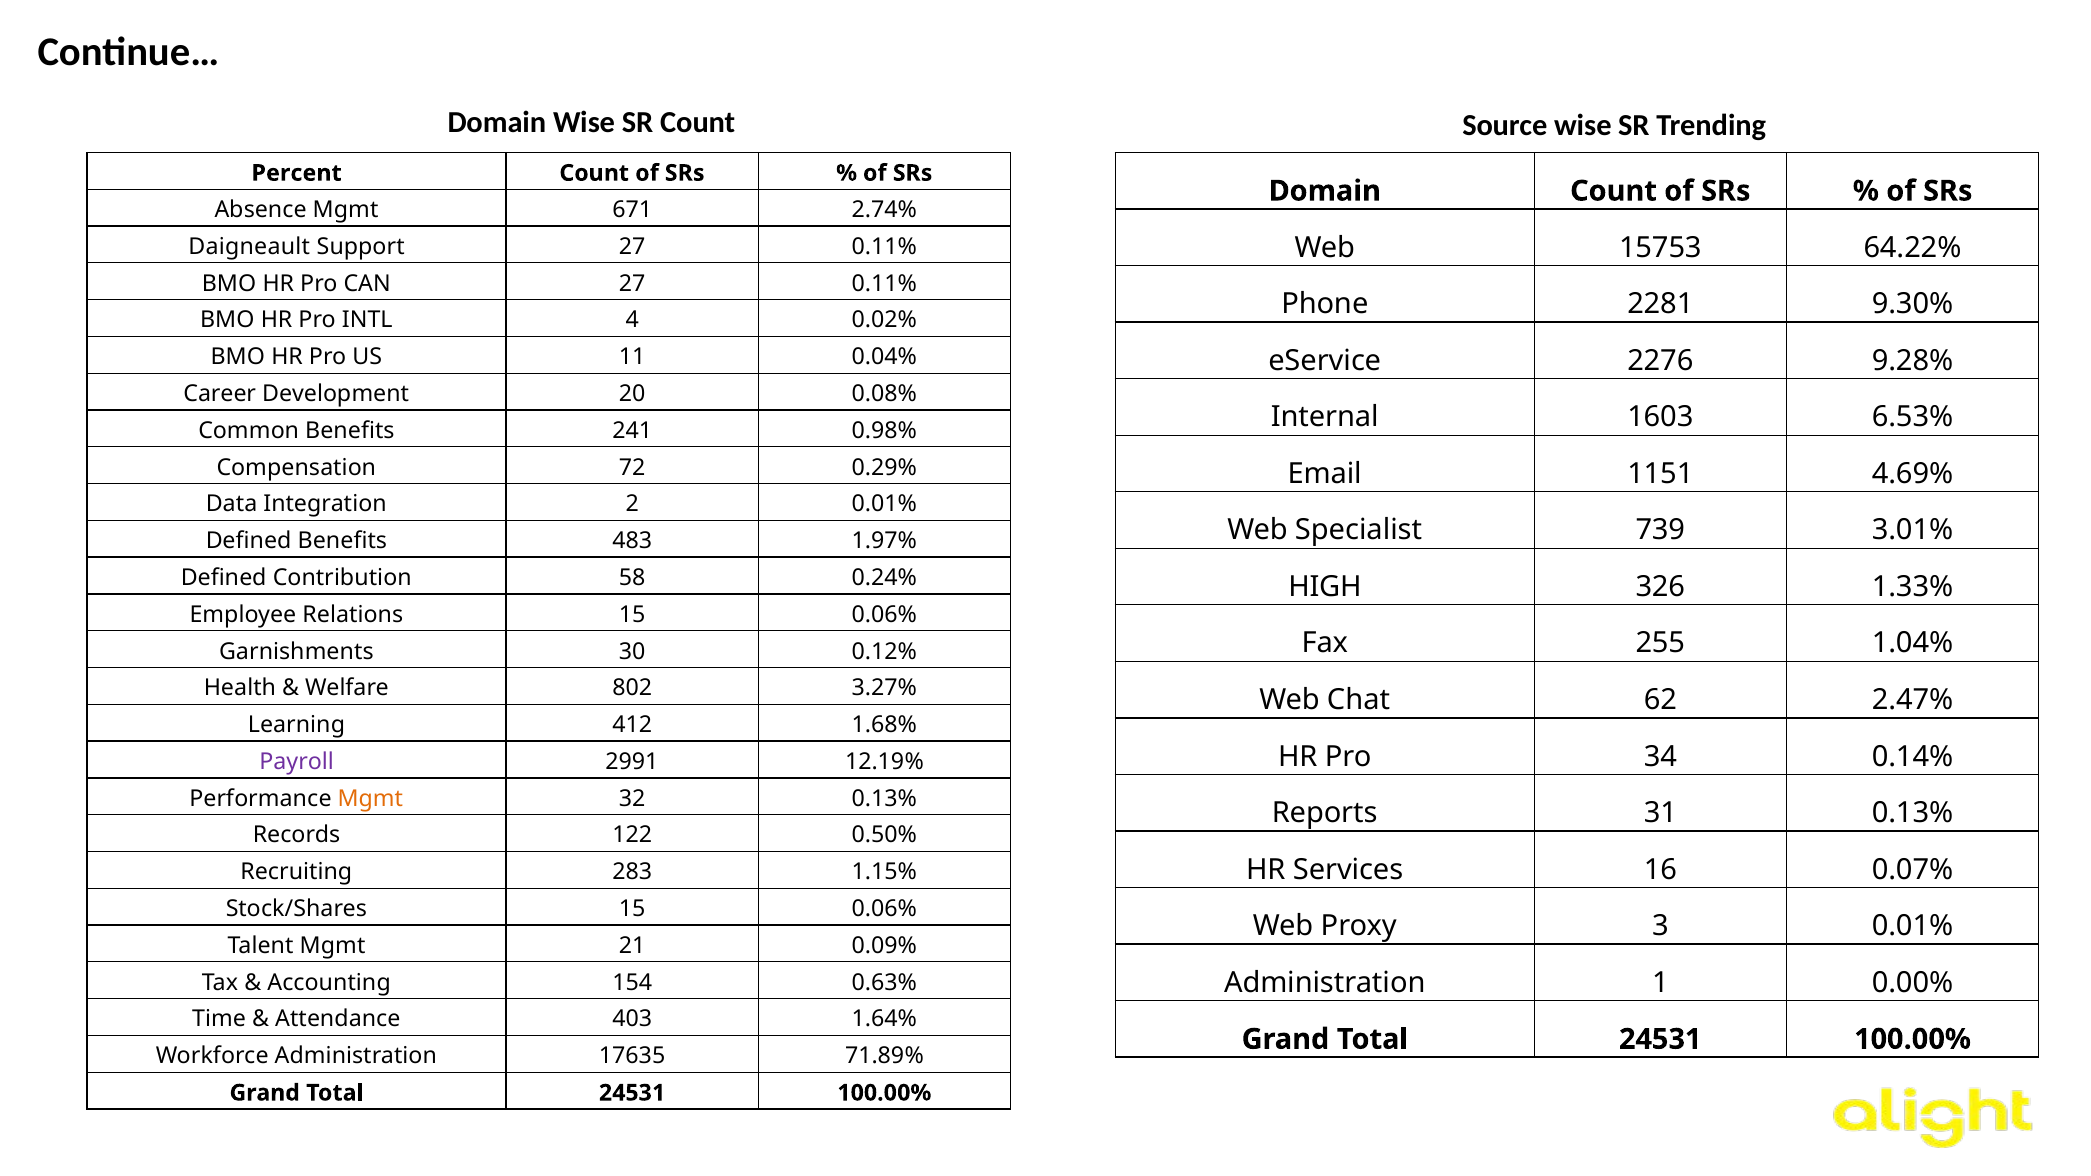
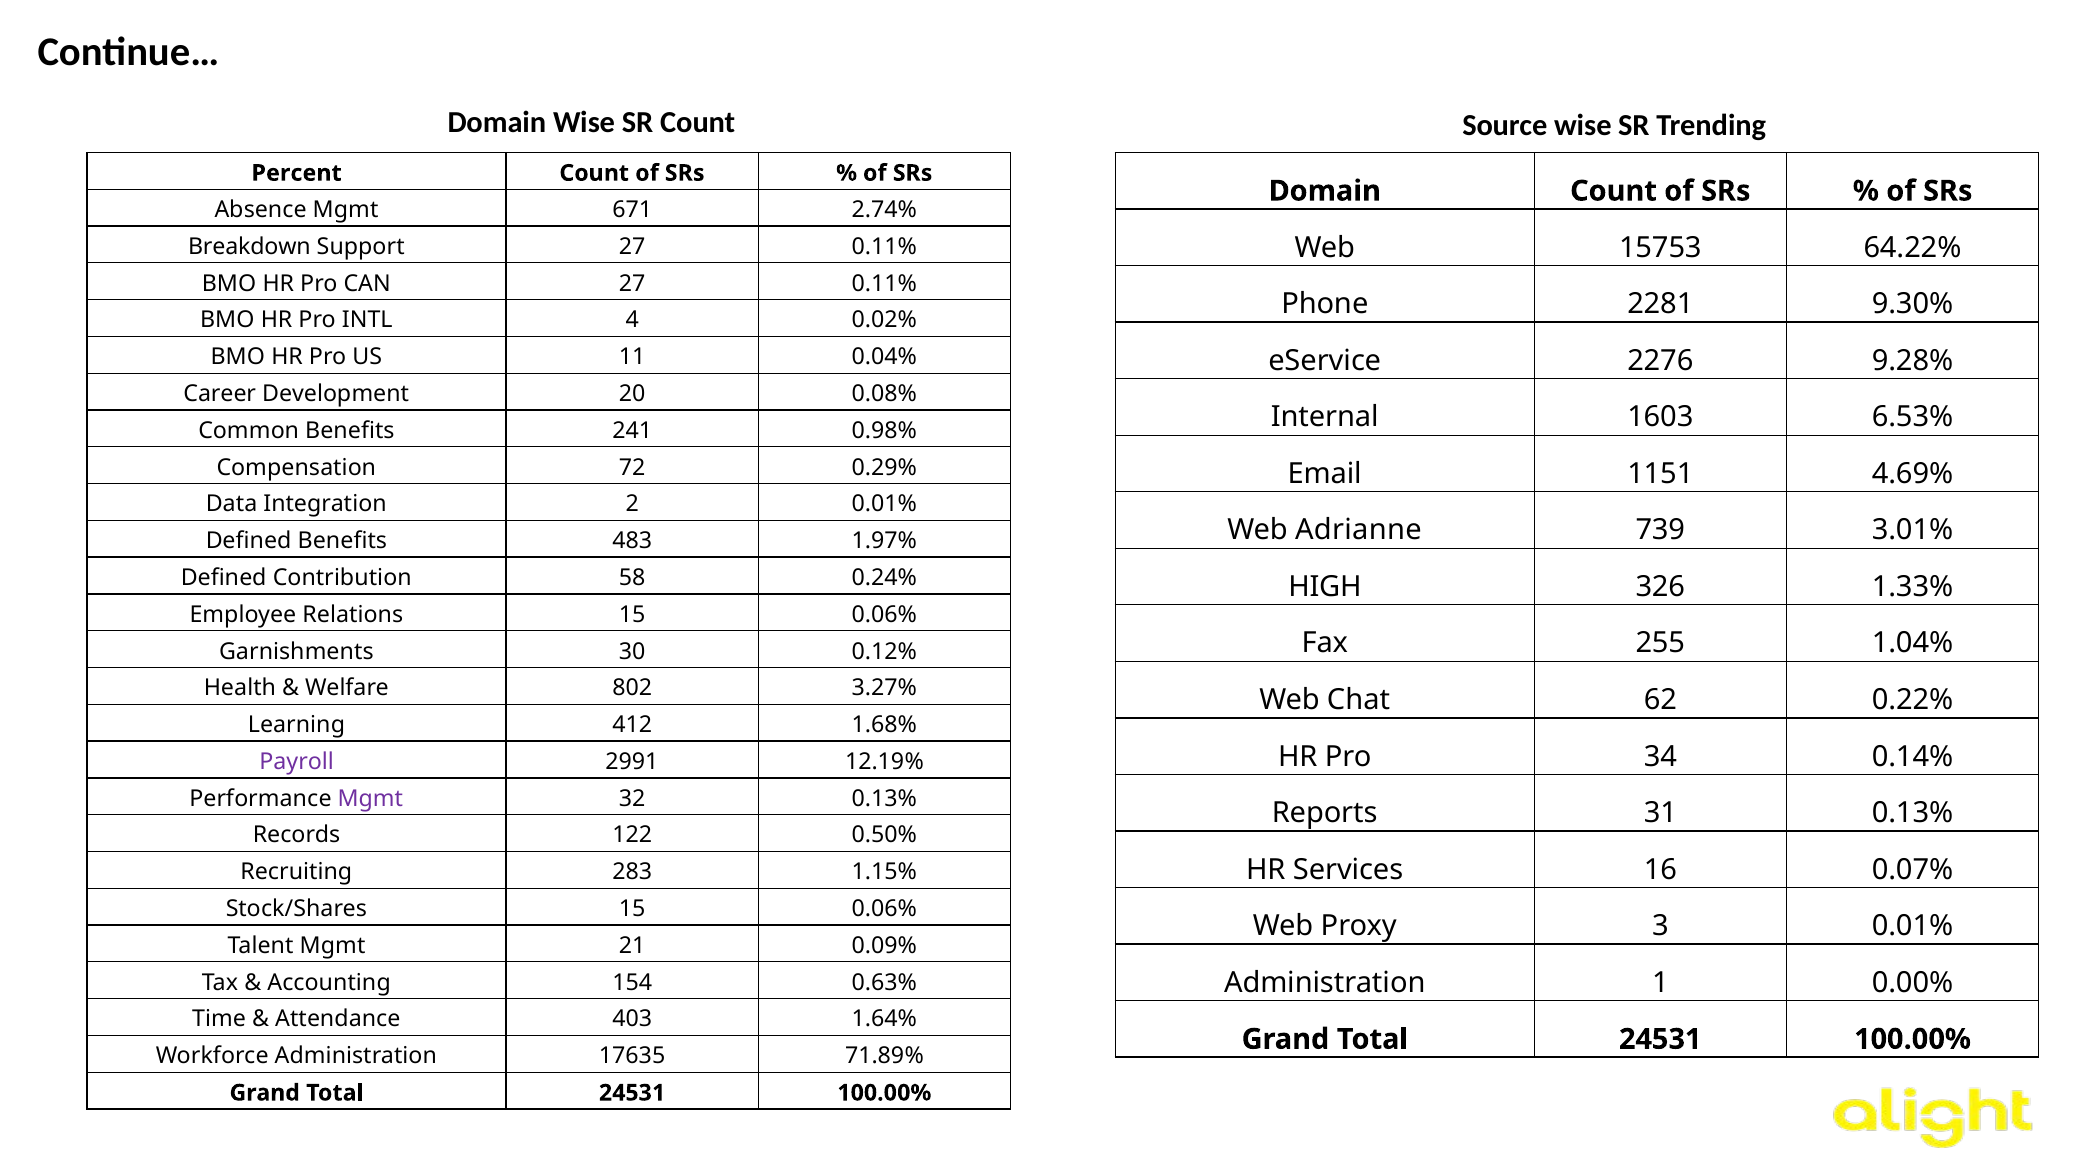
Daigneault: Daigneault -> Breakdown (249, 247)
Specialist: Specialist -> Adrianne (1358, 530)
2.47%: 2.47% -> 0.22% (1913, 700)
Mgmt colour: orange -> purple (370, 799)
